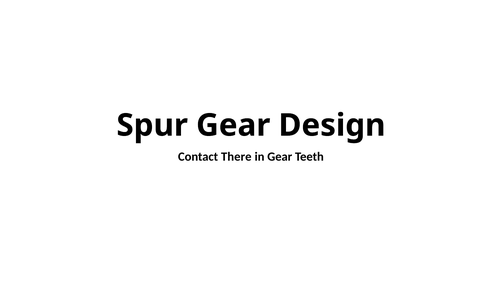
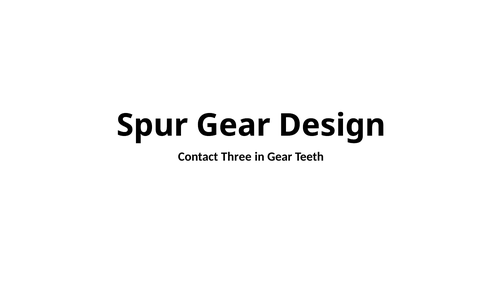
There: There -> Three (236, 157)
